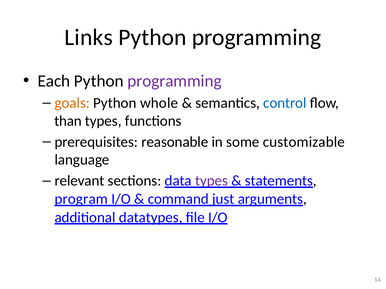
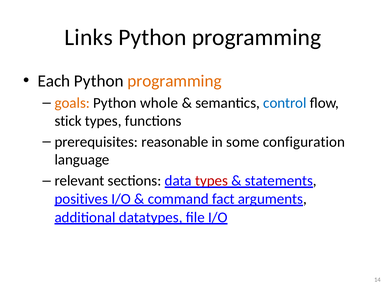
programming colour: purple -> orange (175, 81)
than: than -> stick (68, 121)
customizable: customizable -> configuration (304, 142)
types colour: purple -> red (212, 181)
program: program -> positives (81, 199)
just: just -> fact (223, 199)
